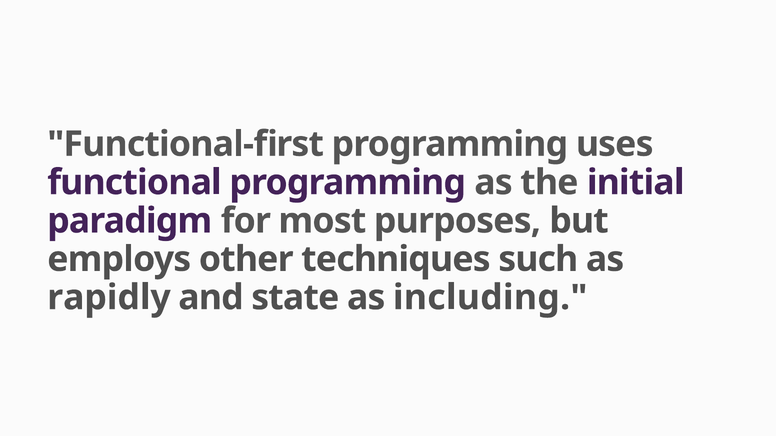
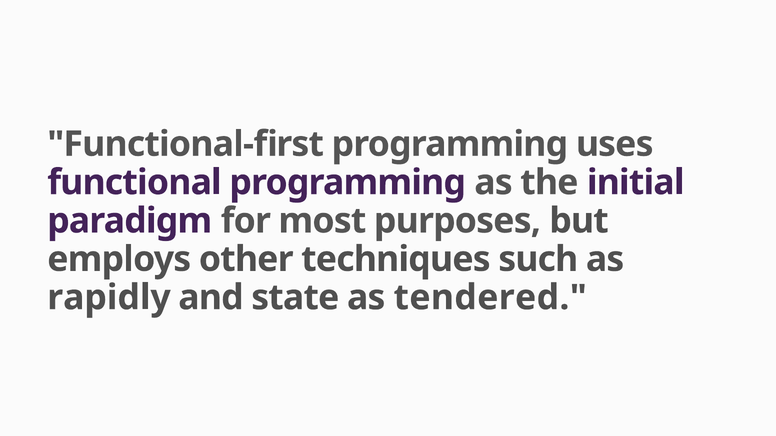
including: including -> tendered (490, 298)
